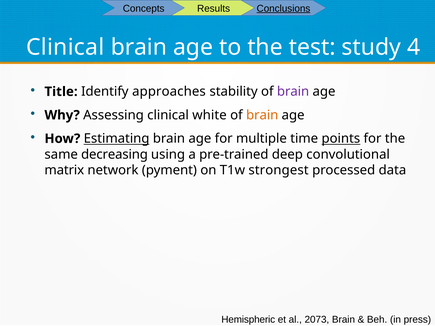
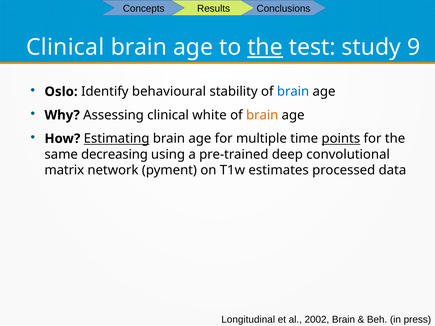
Conclusions underline: present -> none (283, 8)
the underline: none -> present (265, 47)
4: 4 -> 9 (414, 47)
Title: Title -> Oslo (61, 92)
approaches: approaches -> behavioural (169, 92)
brain colour: purple -> blue (293, 92)
strongest: strongest -> estimates (279, 170)
Hemispheric: Hemispheric -> Longitudinal (248, 320)
2073: 2073 -> 2002 (317, 320)
